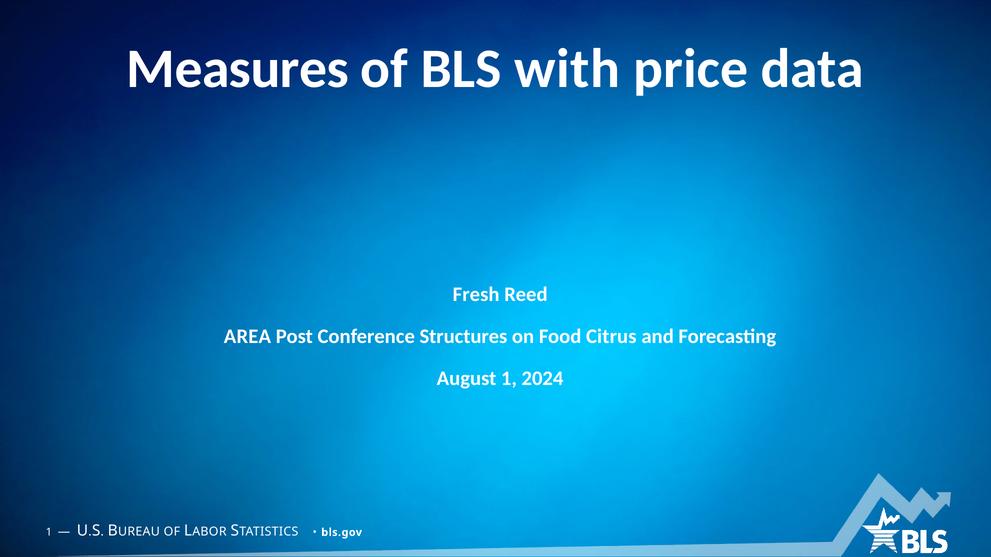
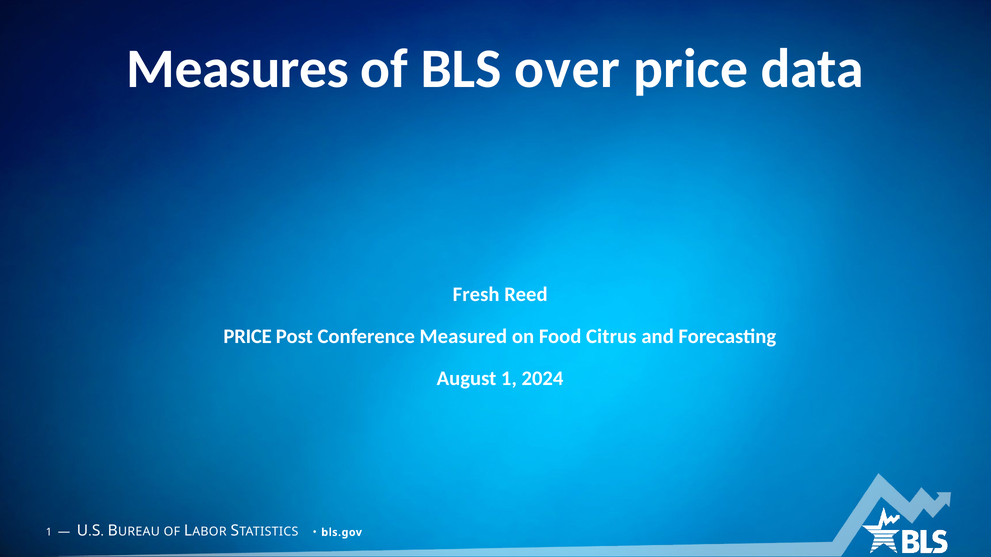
with: with -> over (567, 69)
AREA: AREA -> PRICE (248, 337)
Structures: Structures -> Measured (463, 337)
